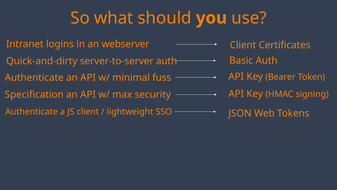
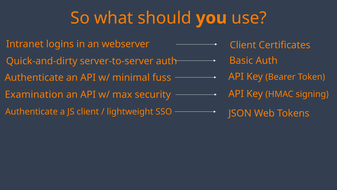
Specification: Specification -> Examination (34, 94)
